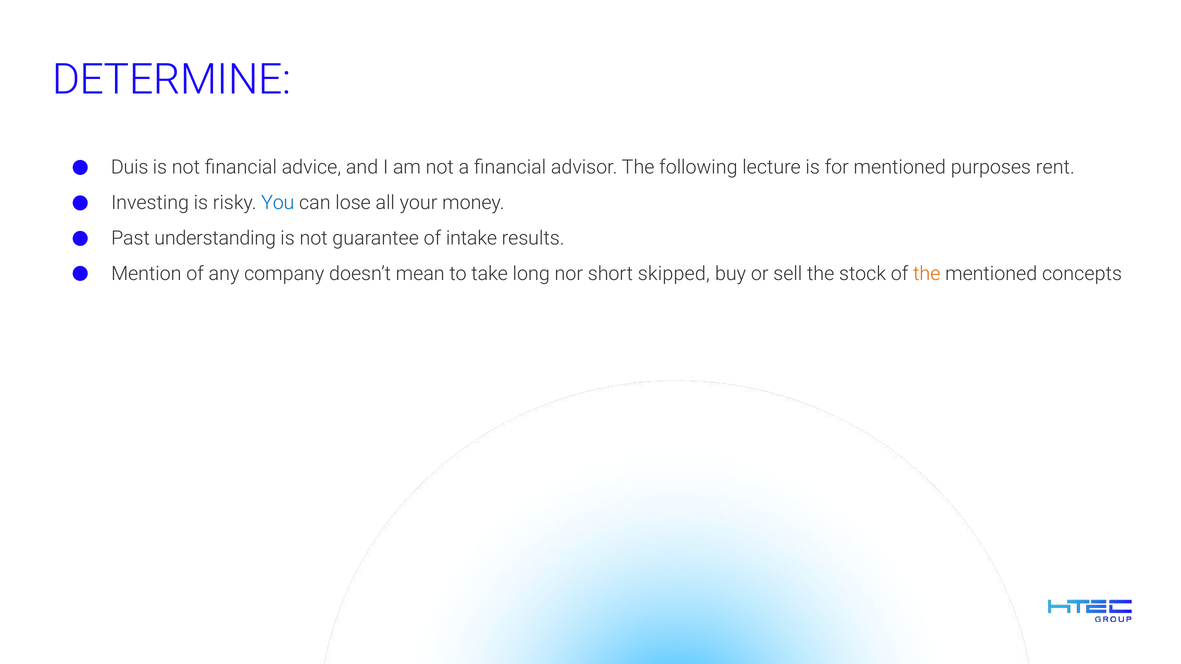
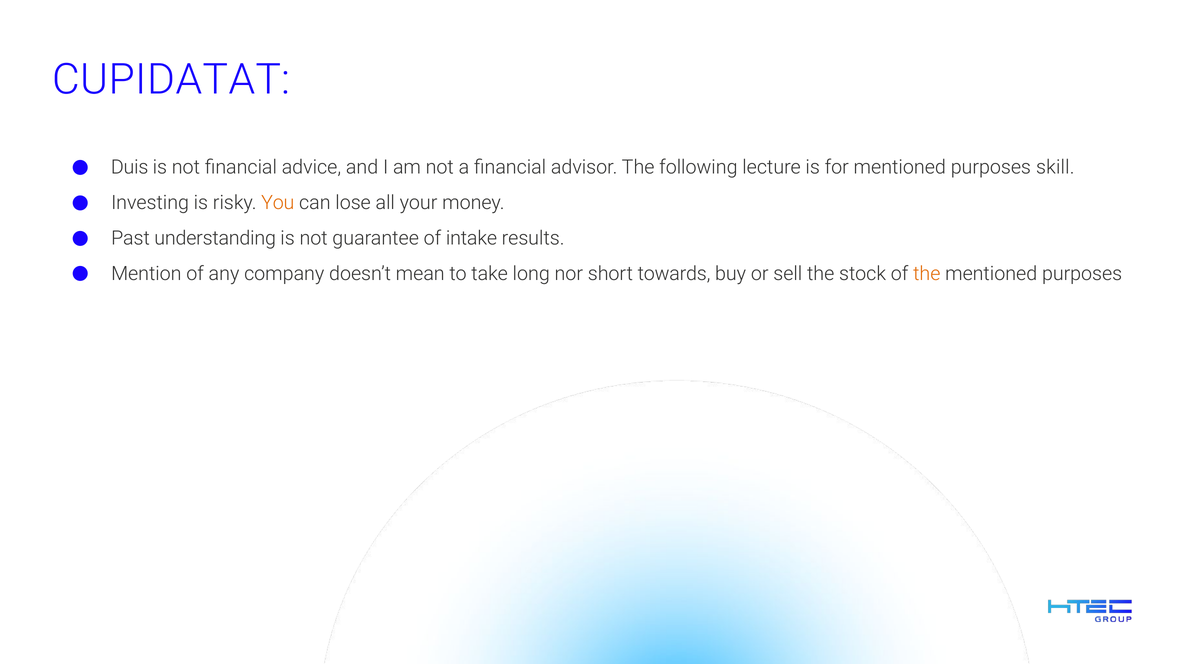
DETERMINE: DETERMINE -> CUPIDATAT (171, 80)
rent: rent -> skill (1055, 167)
You colour: blue -> orange (278, 203)
skipped: skipped -> towards (674, 274)
concepts: concepts -> purposes (1082, 274)
